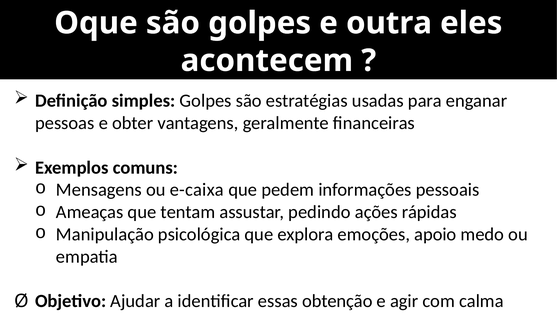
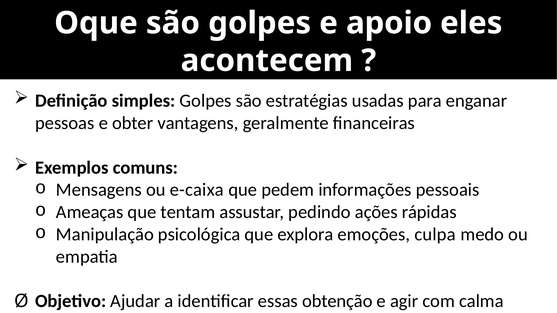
outra: outra -> apoio (389, 23)
apoio: apoio -> culpa (435, 235)
